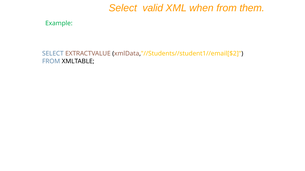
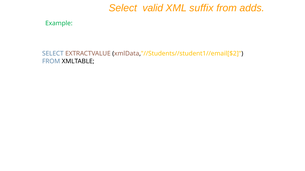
when: when -> suffix (201, 8)
them: them -> adds (252, 8)
